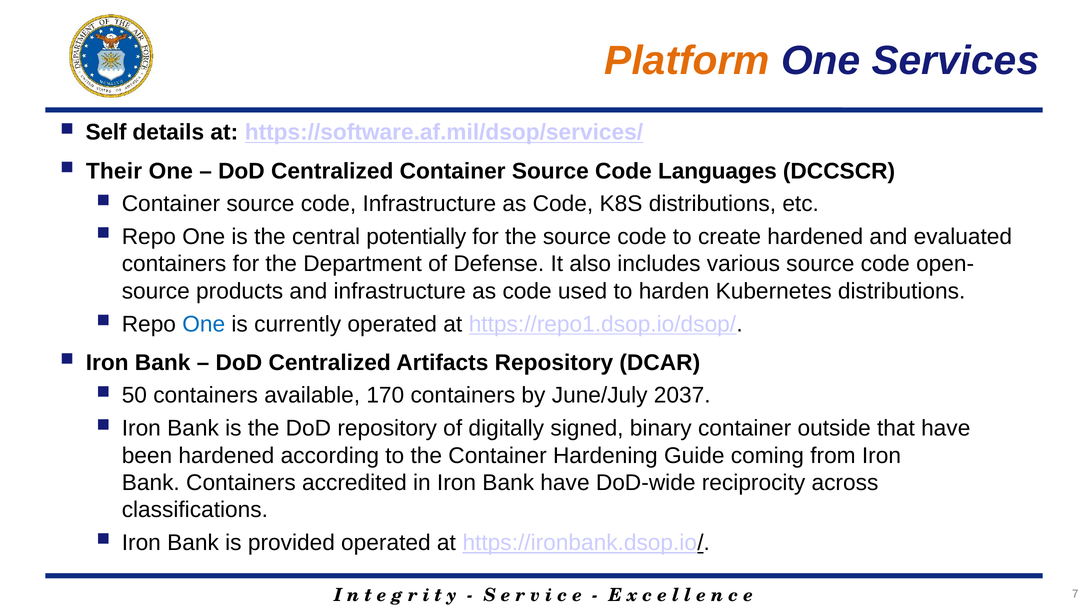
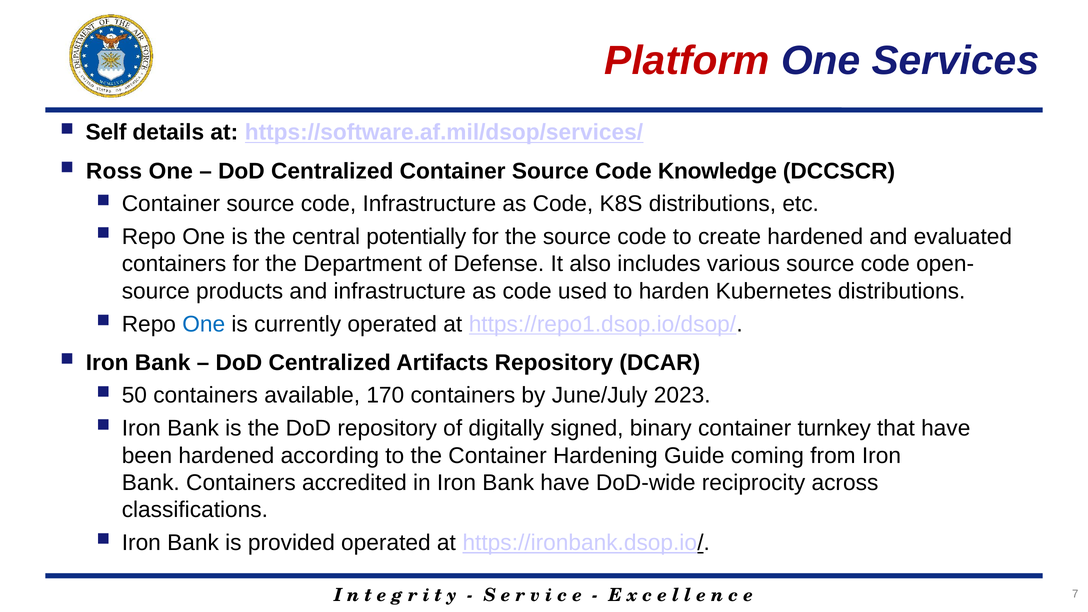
Platform colour: orange -> red (687, 61)
Their: Their -> Ross (114, 171)
Languages: Languages -> Knowledge (717, 171)
2037: 2037 -> 2023 (682, 395)
outside: outside -> turnkey (834, 428)
